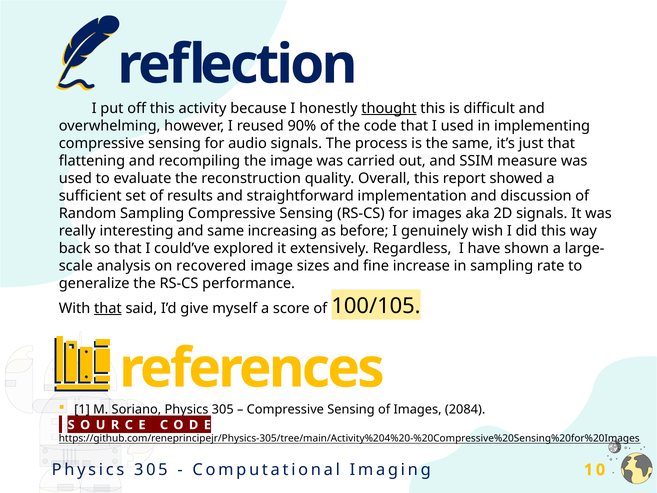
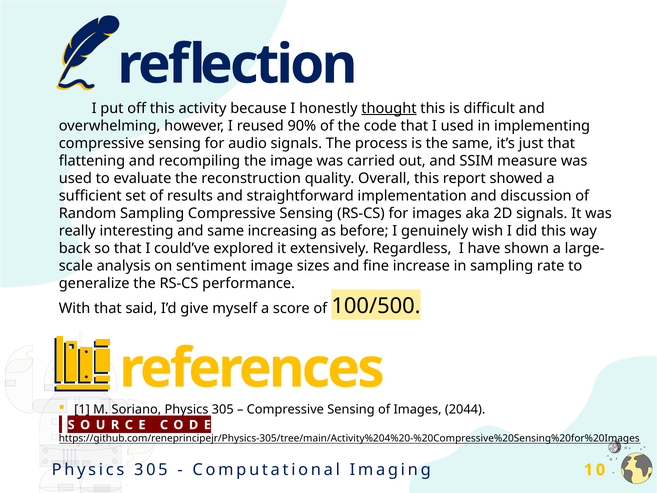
recovered: recovered -> sentiment (211, 266)
that underline: present -> none (108, 308)
100/105: 100/105 -> 100/500 (376, 306)
2084: 2084 -> 2044 (465, 409)
